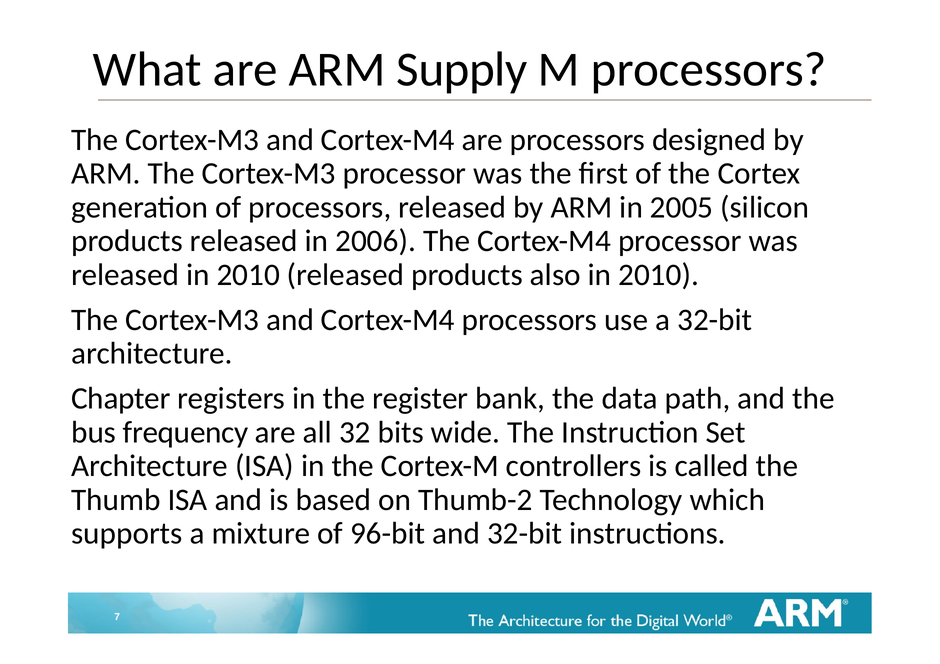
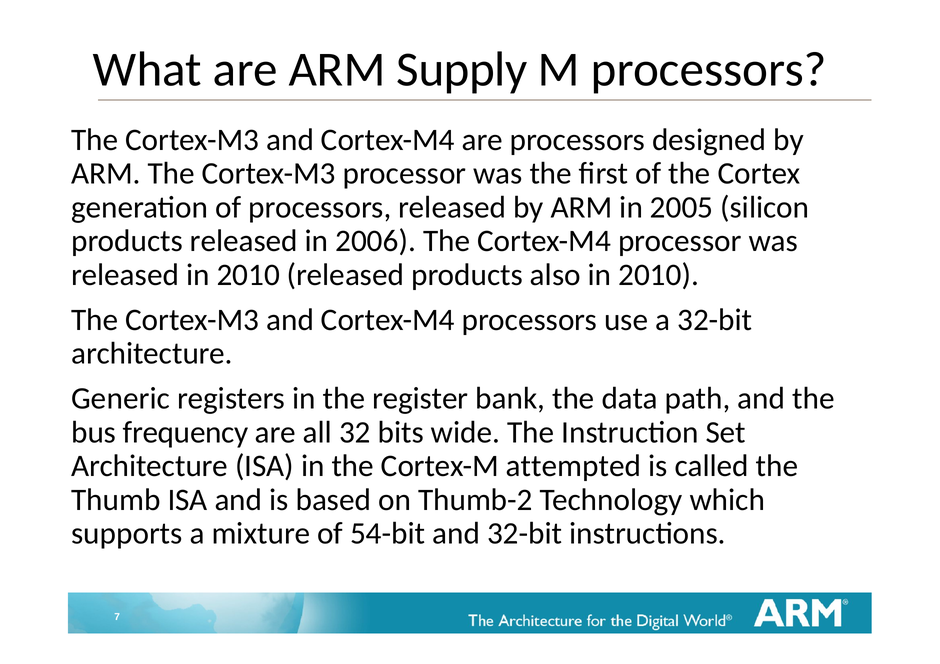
Chapter: Chapter -> Generic (121, 399)
controllers: controllers -> attempted (574, 466)
96-bit: 96-bit -> 54-bit (388, 534)
